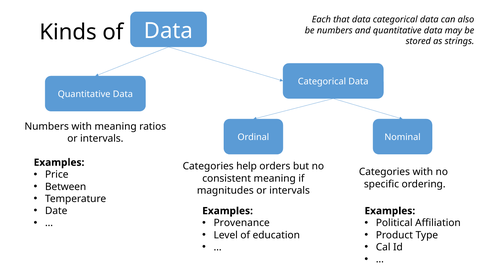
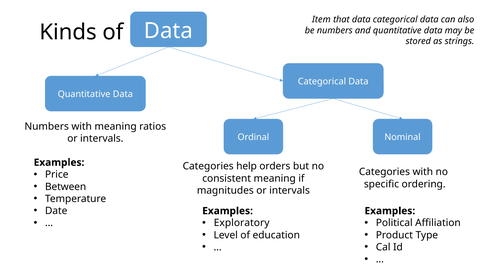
Each: Each -> Item (321, 19)
Provenance: Provenance -> Exploratory (242, 223)
